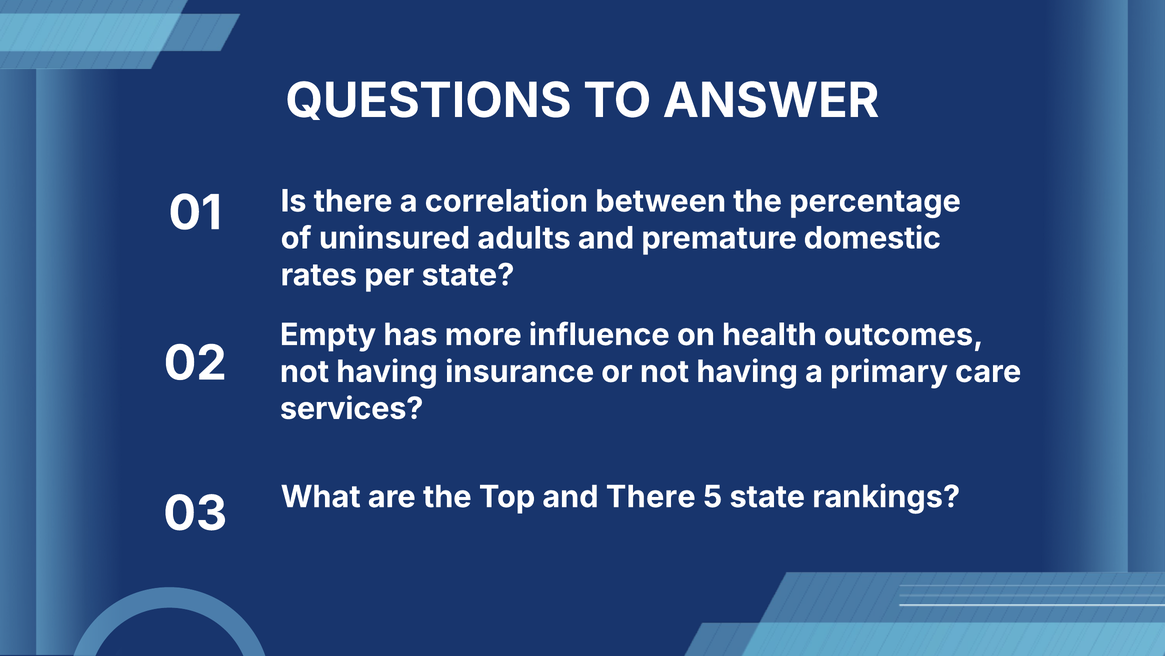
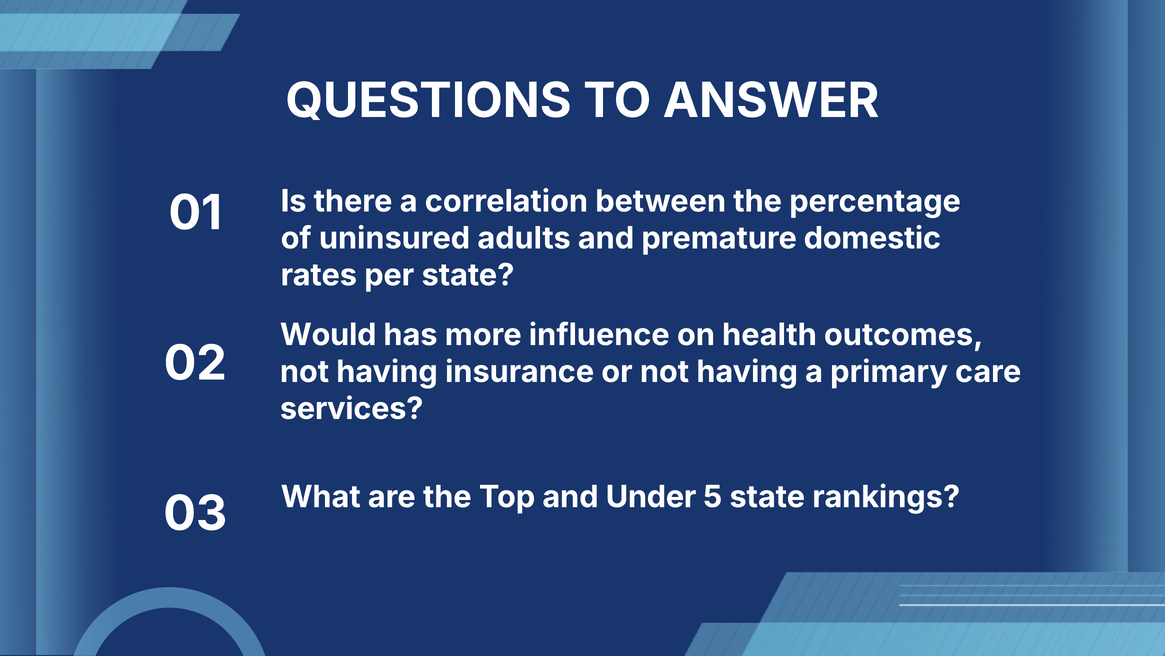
Empty: Empty -> Would (328, 335)
and There: There -> Under (651, 496)
